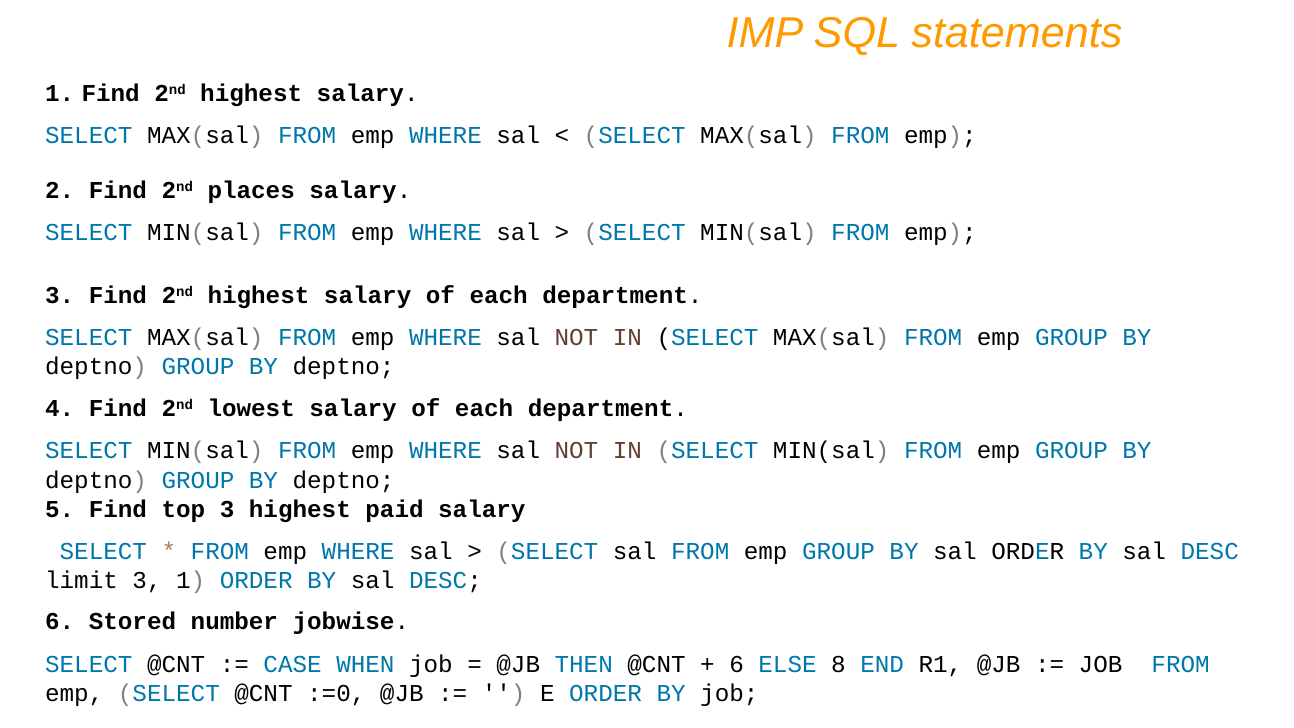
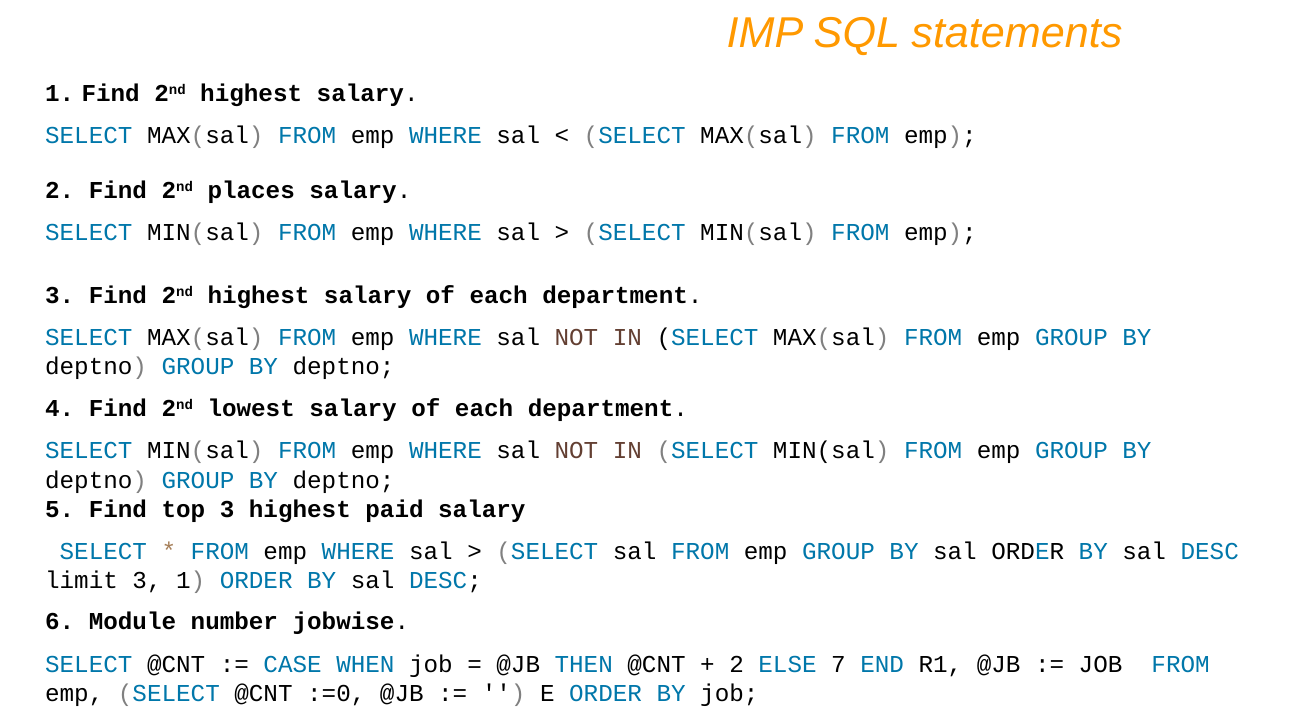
Stored: Stored -> Module (132, 622)
6: 6 -> 2 (737, 664)
8: 8 -> 7 (838, 664)
